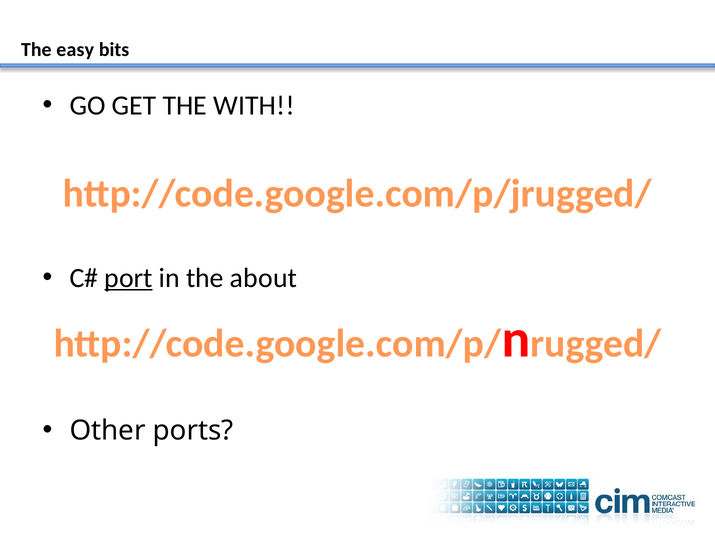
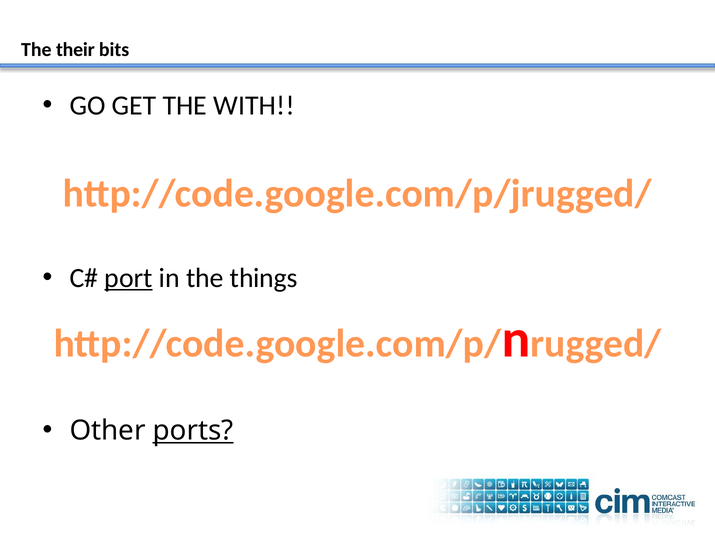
easy: easy -> their (75, 50)
about: about -> things (264, 278)
ports underline: none -> present (193, 431)
